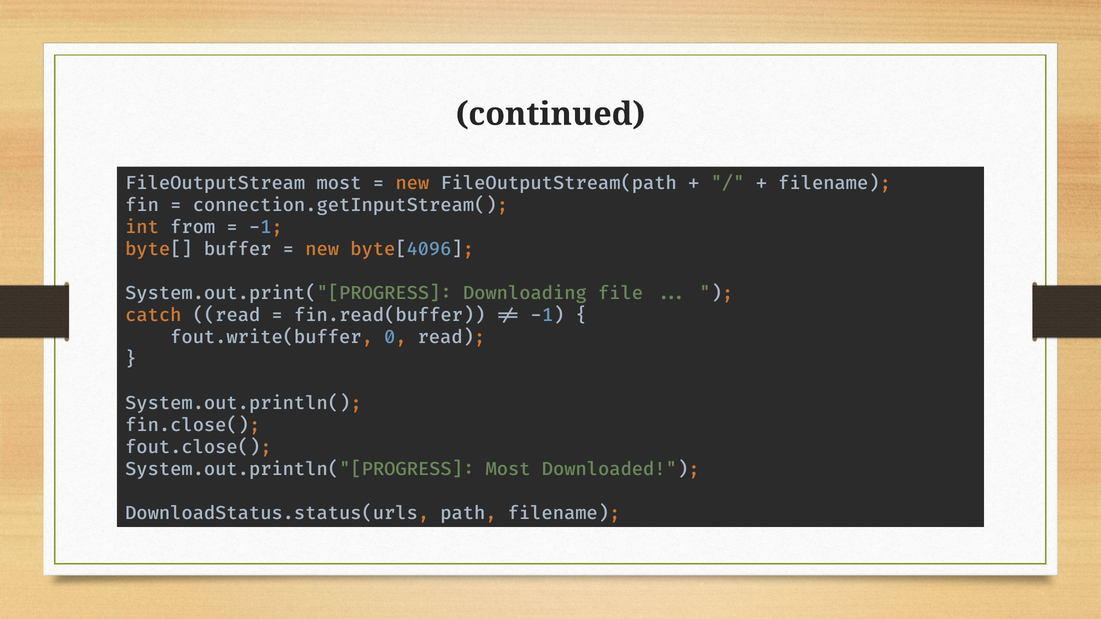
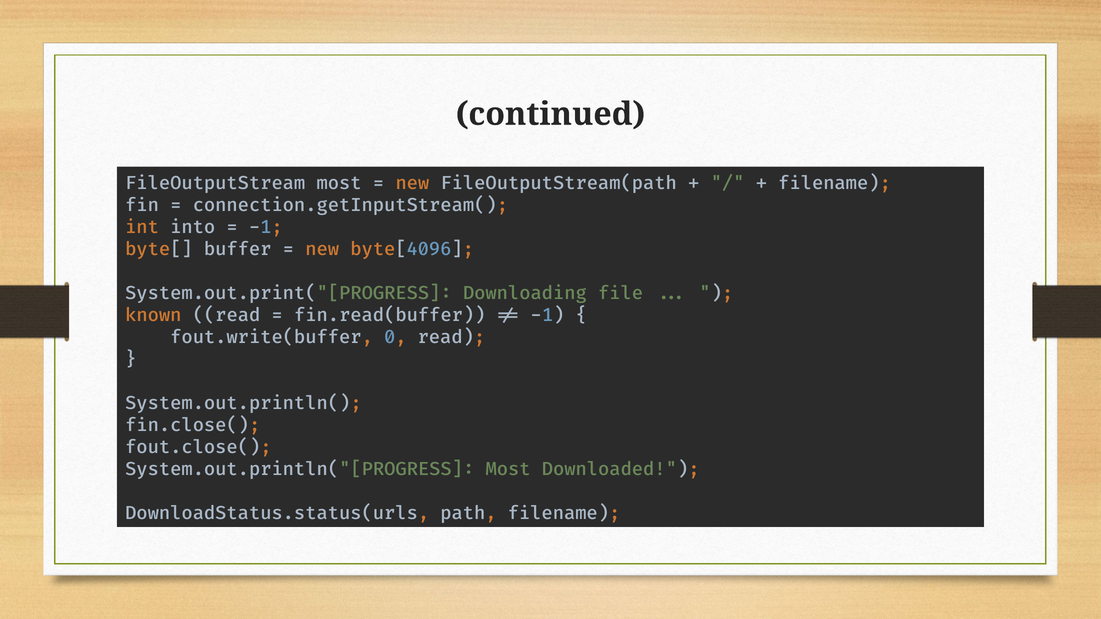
from: from -> into (193, 227)
catch: catch -> known (153, 315)
